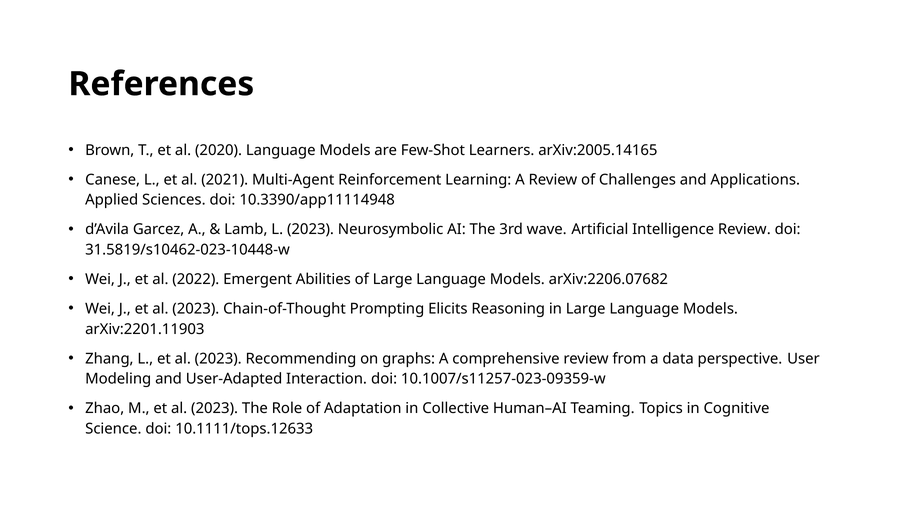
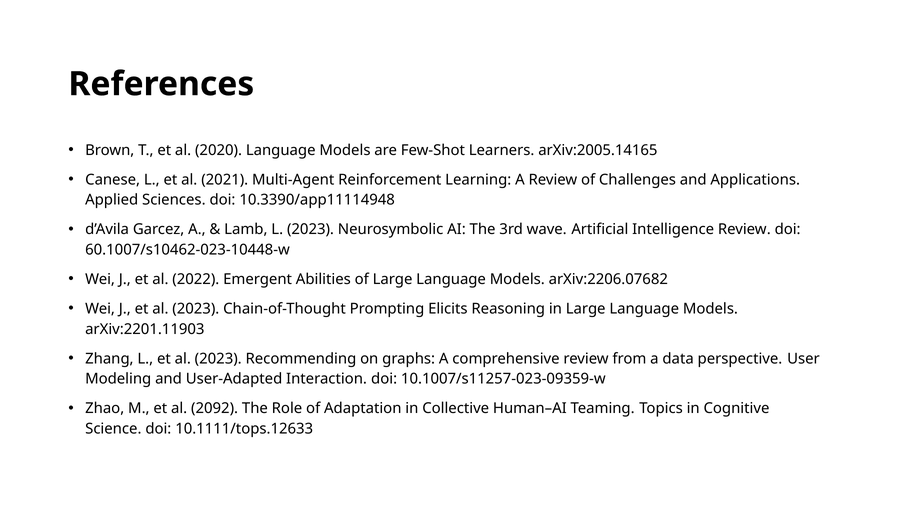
31.5819/s10462-023-10448-w: 31.5819/s10462-023-10448-w -> 60.1007/s10462-023-10448-w (187, 249)
M et al 2023: 2023 -> 2092 (215, 408)
